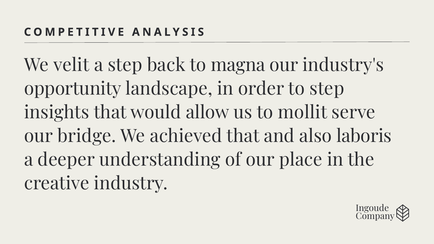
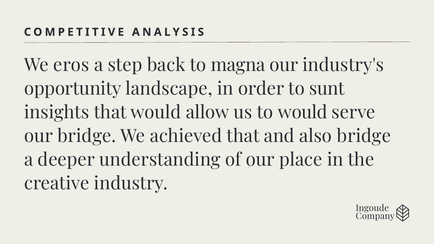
velit: velit -> eros (71, 65)
to step: step -> sunt (327, 89)
to mollit: mollit -> would (303, 113)
also laboris: laboris -> bridge (364, 136)
